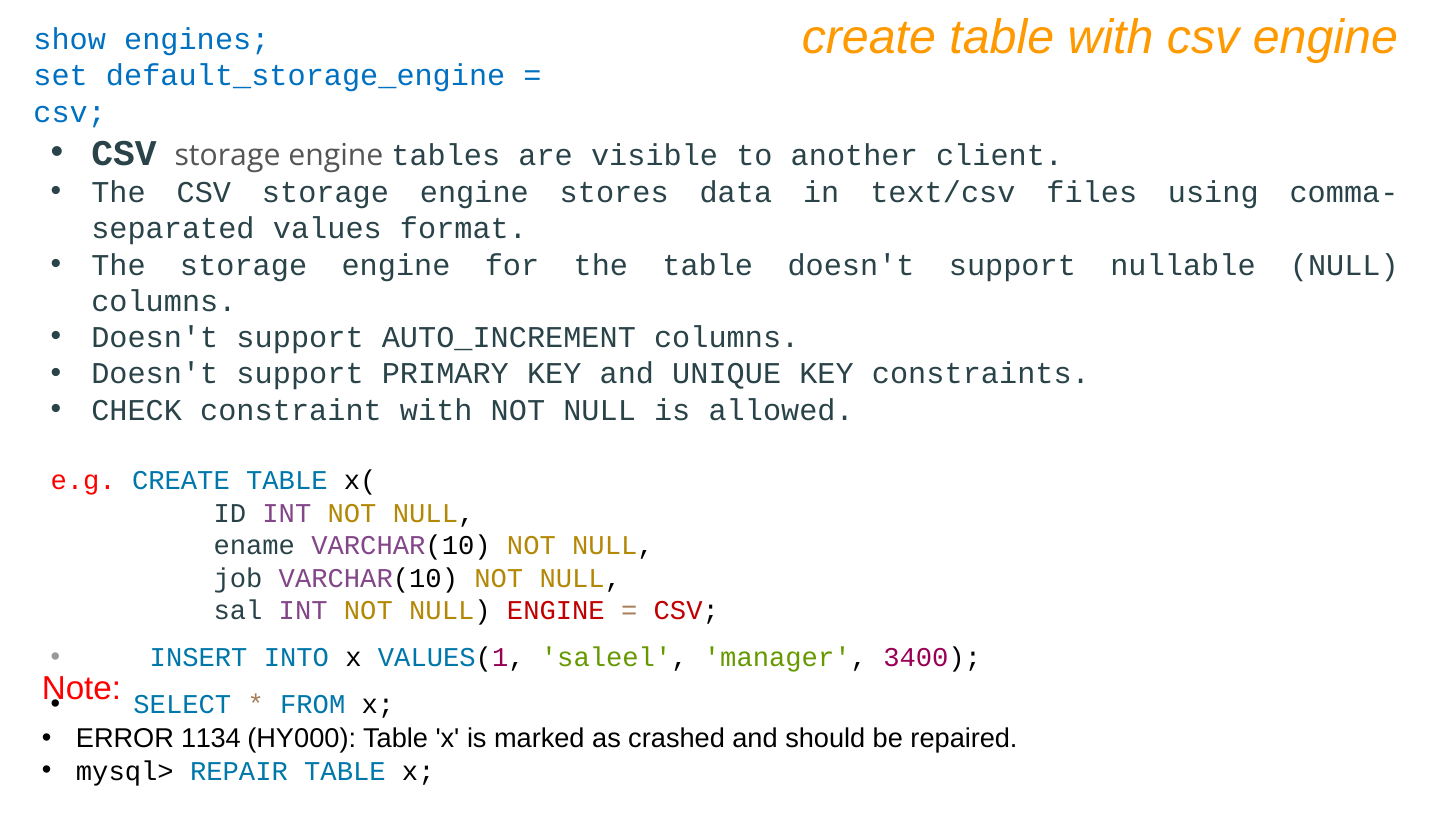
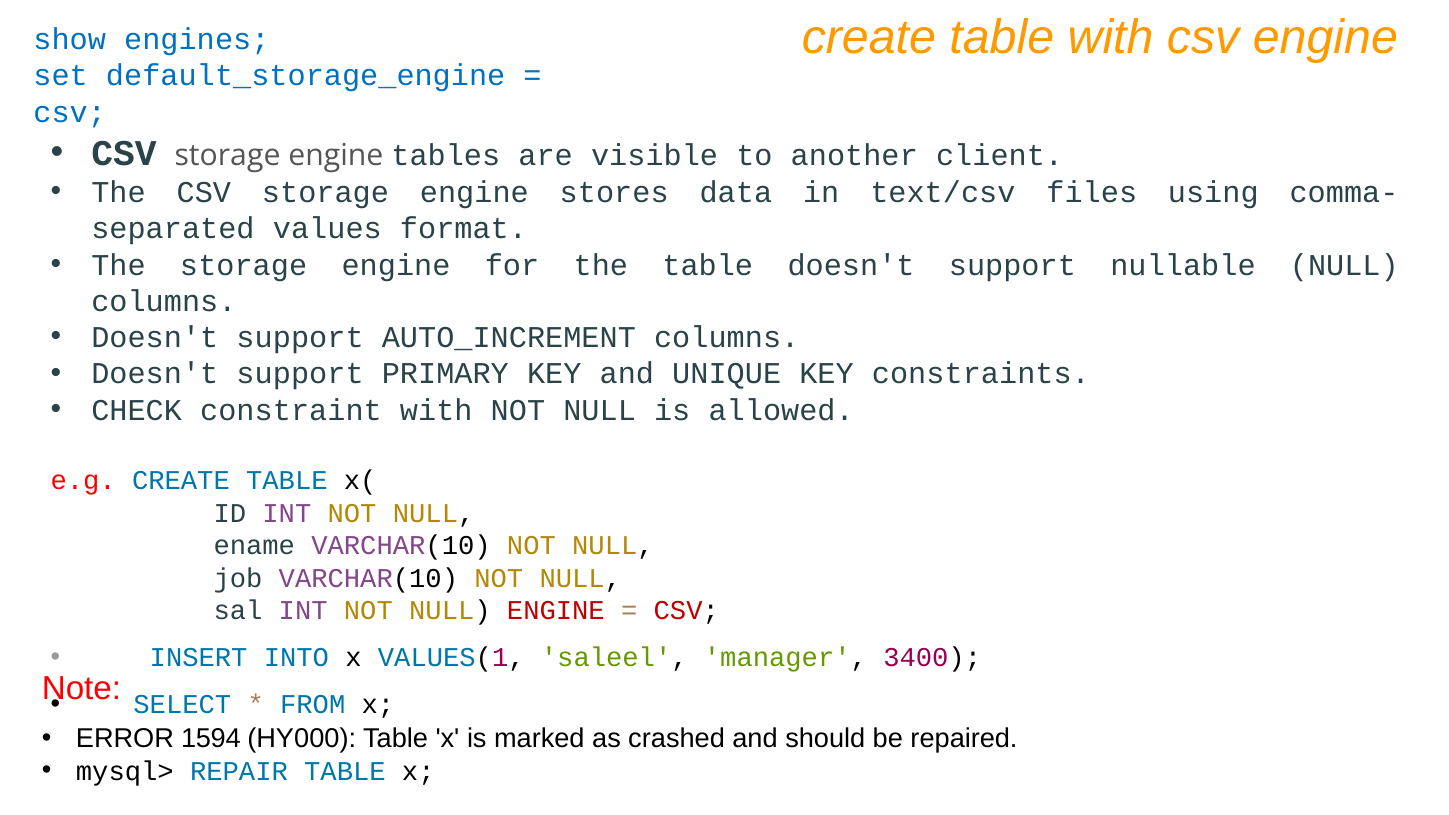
1134: 1134 -> 1594 (211, 739)
